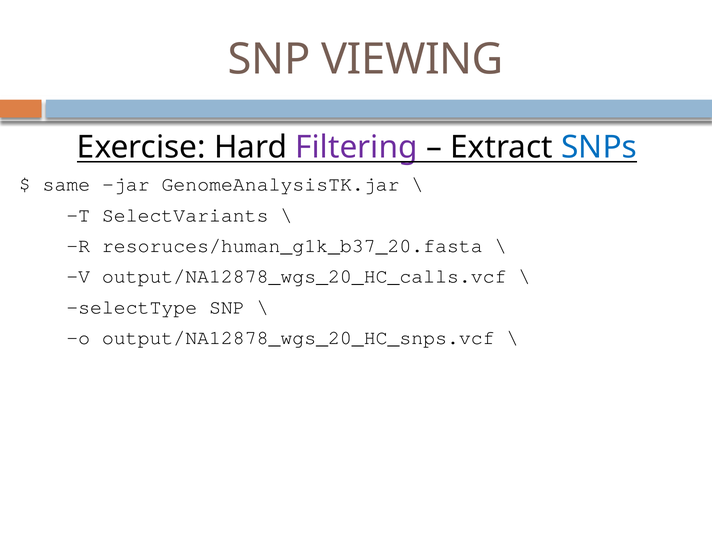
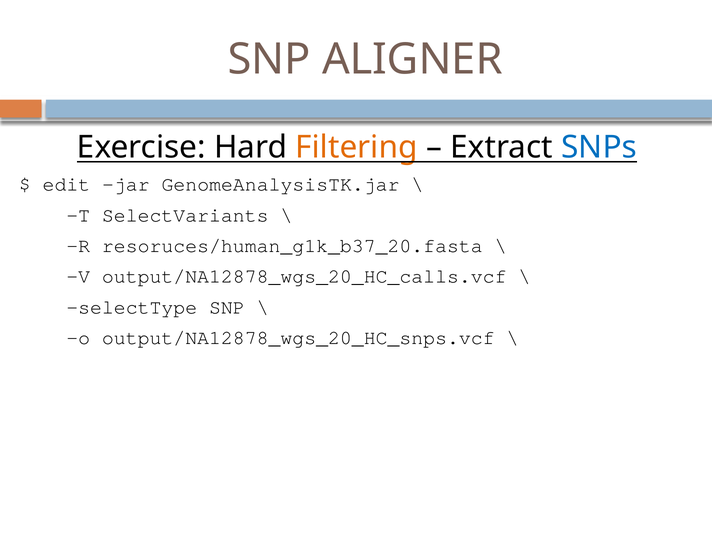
VIEWING: VIEWING -> ALIGNER (412, 59)
Filtering colour: purple -> orange (356, 147)
same: same -> edit (66, 184)
